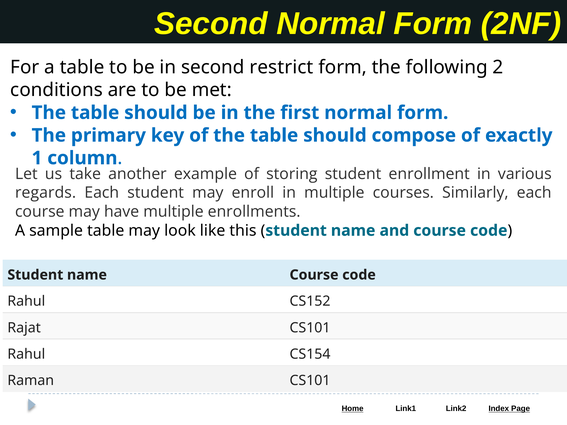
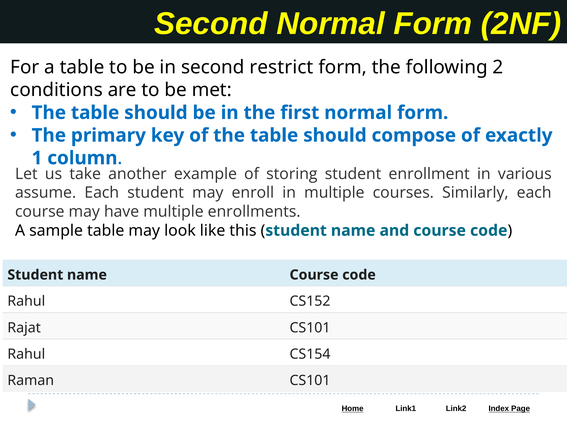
regards: regards -> assume (46, 193)
